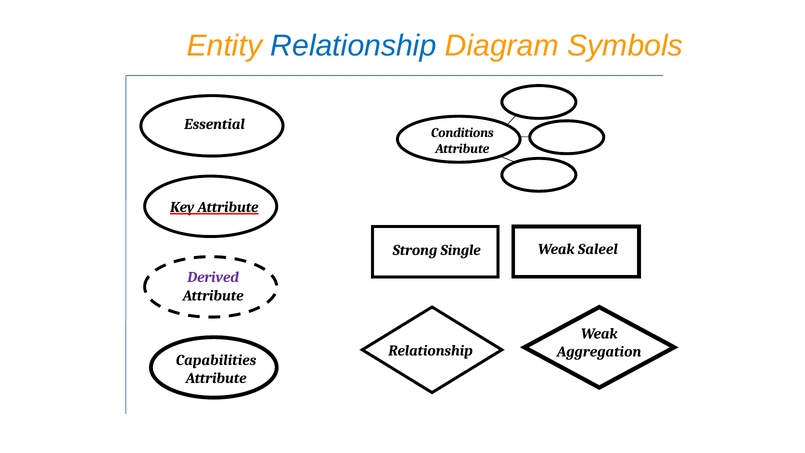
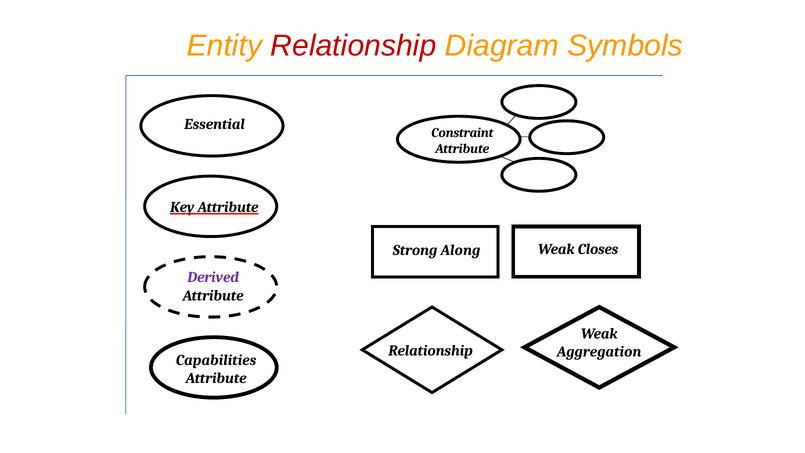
Relationship colour: blue -> red (353, 46)
Conditions: Conditions -> Constraint (462, 133)
Saleel: Saleel -> Closes (598, 249)
Single: Single -> Along (460, 250)
